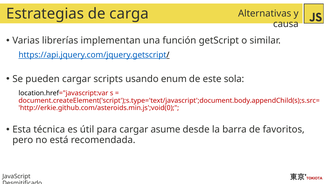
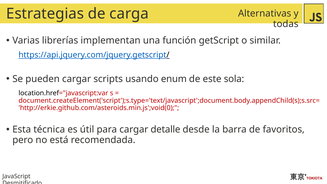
causa: causa -> todas (286, 24)
asume: asume -> detalle (165, 130)
